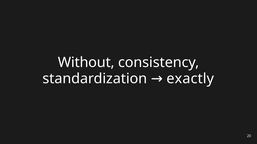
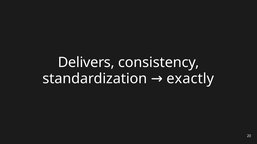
Without: Without -> Delivers (86, 63)
